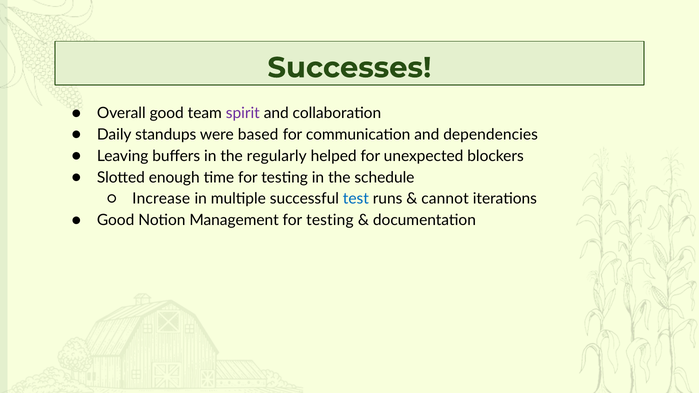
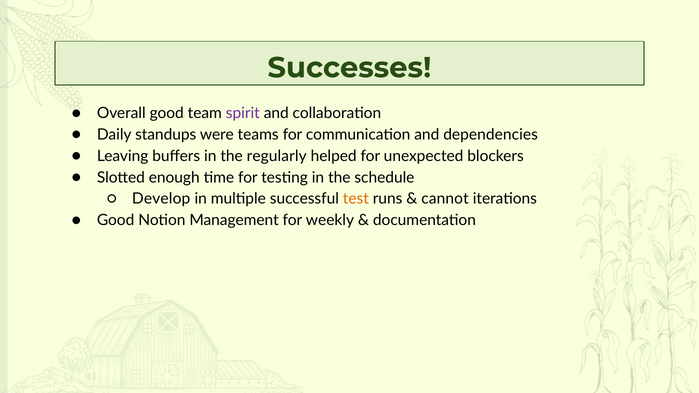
based: based -> teams (258, 135)
Increase: Increase -> Develop (161, 199)
test colour: blue -> orange (356, 199)
Management for testing: testing -> weekly (330, 220)
